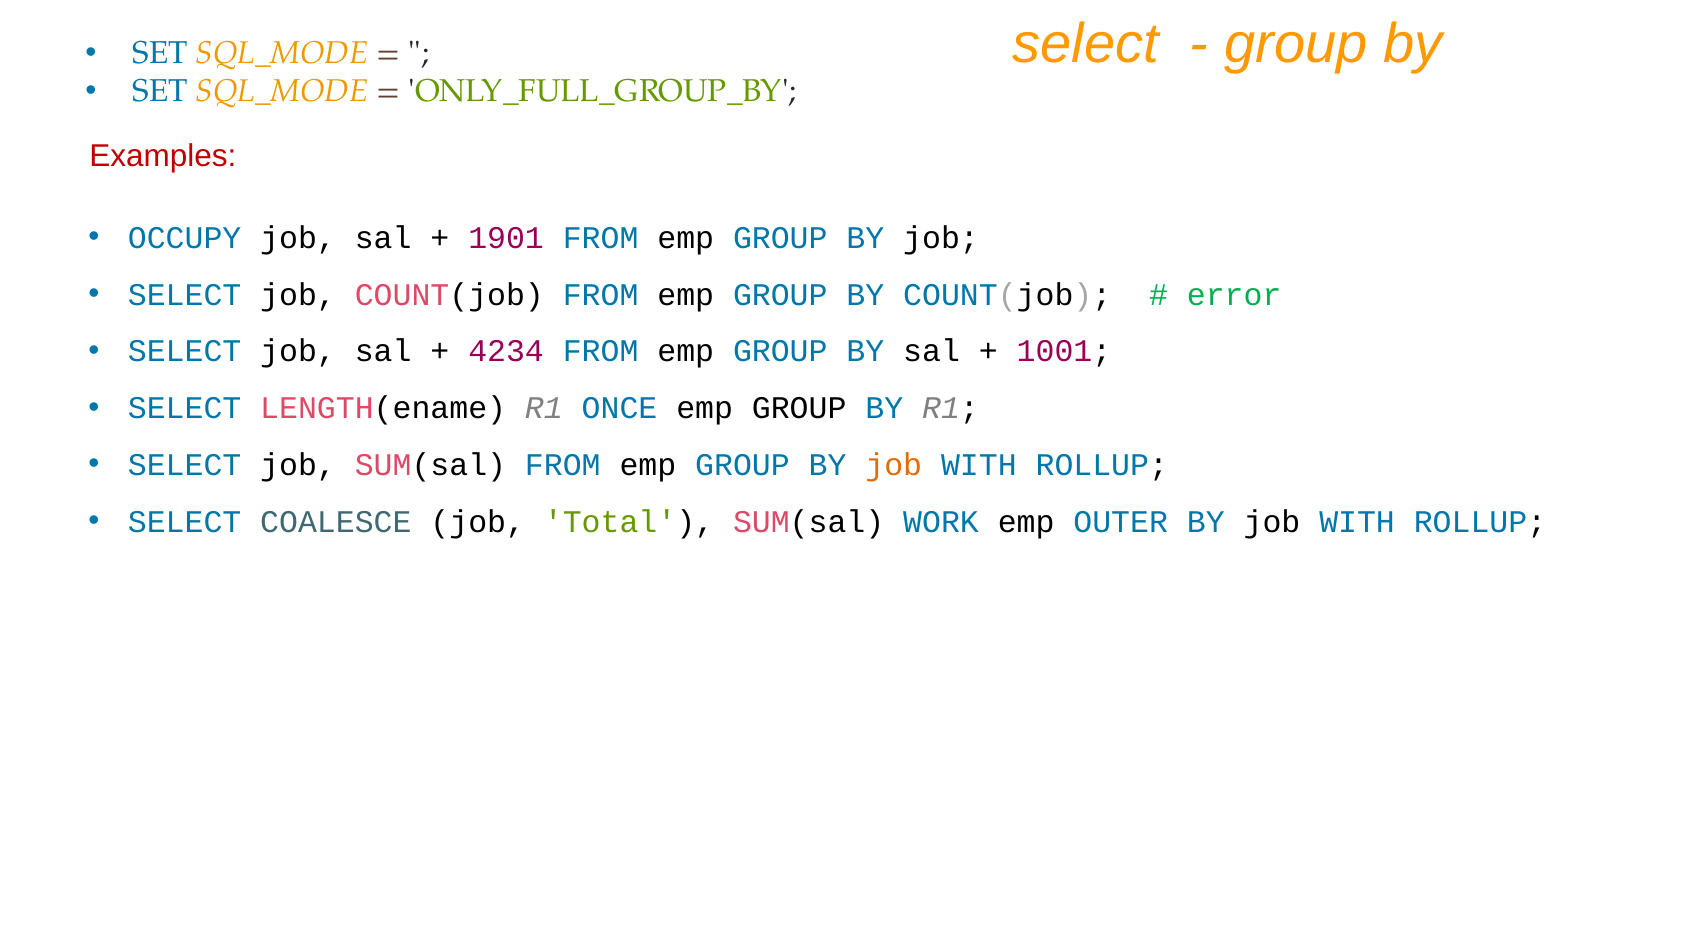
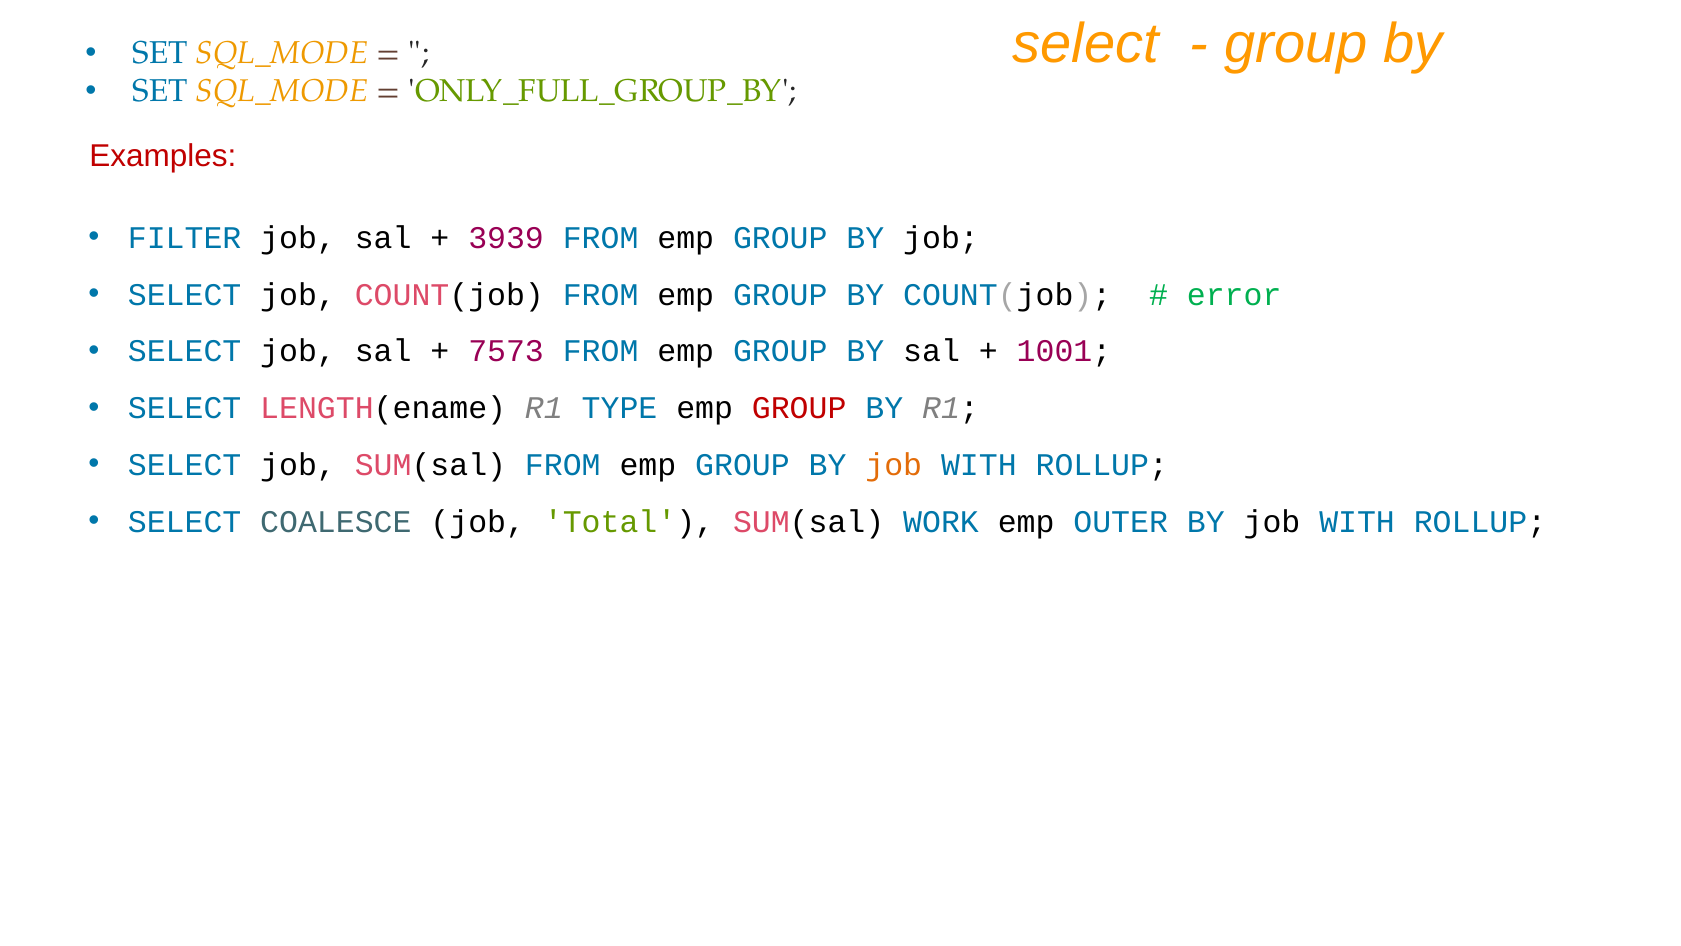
OCCUPY: OCCUPY -> FILTER (185, 238)
1901: 1901 -> 3939 (506, 238)
4234: 4234 -> 7573 (506, 351)
ONCE: ONCE -> TYPE (620, 408)
GROUP colour: black -> red (799, 408)
